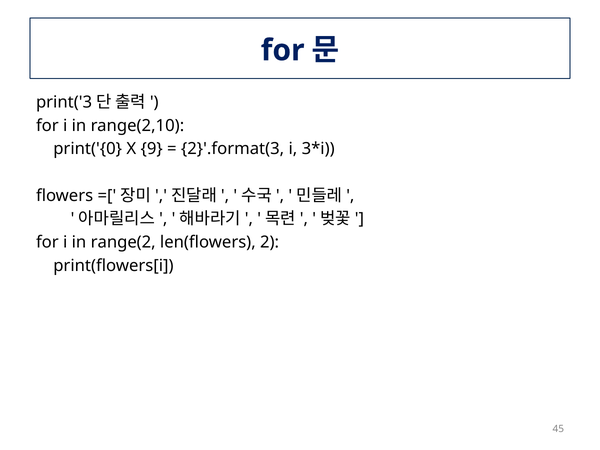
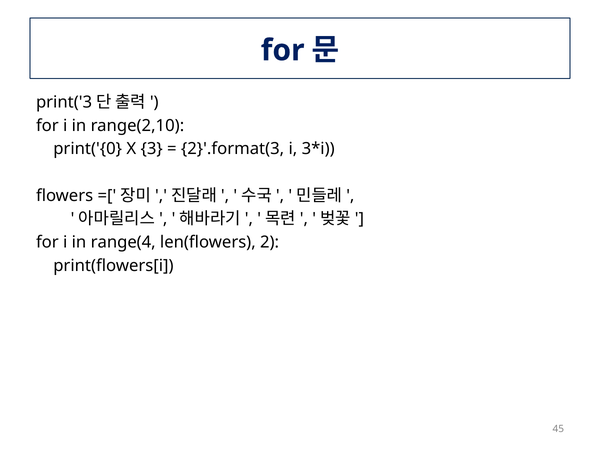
9: 9 -> 3 (152, 149)
range(2: range(2 -> range(4 (123, 242)
